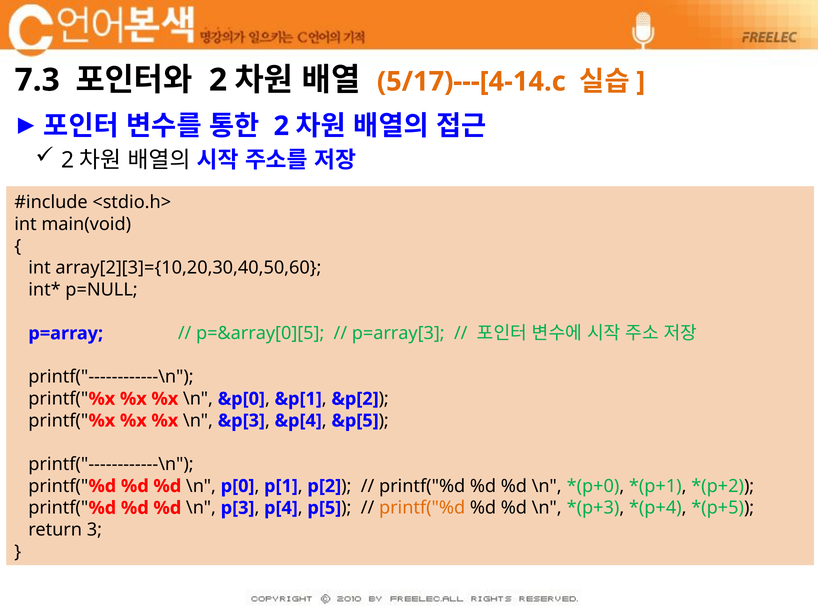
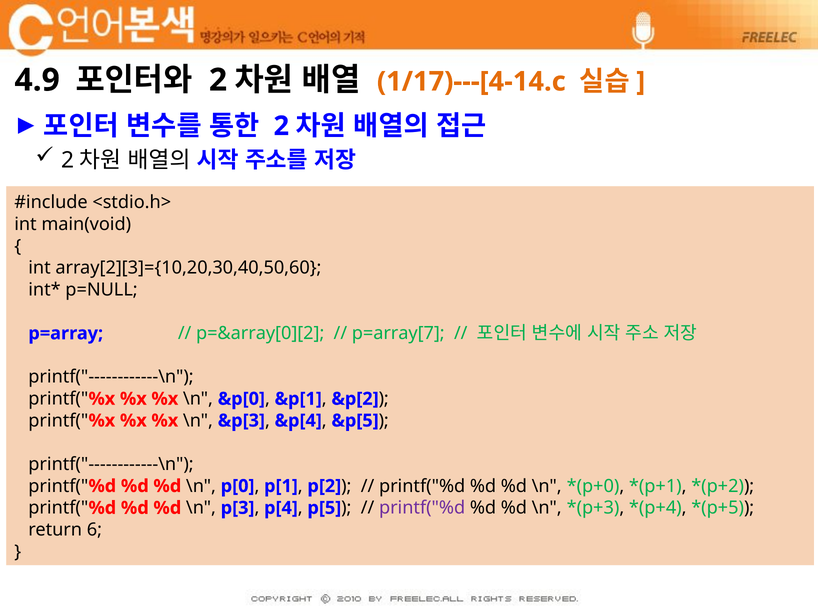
7.3: 7.3 -> 4.9 (37, 80)
5/17)---[4-14.c: 5/17)---[4-14.c -> 1/17)---[4-14.c (471, 82)
p=&array[0][5: p=&array[0][5 -> p=&array[0][2 (260, 333)
p=array[3: p=array[3 -> p=array[7 (398, 333)
printf("%d colour: orange -> purple (422, 507)
3: 3 -> 6 (94, 529)
